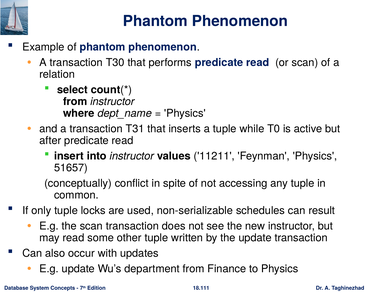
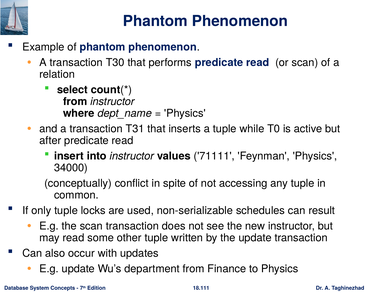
11211: 11211 -> 71111 (214, 156)
51657: 51657 -> 34000 (71, 168)
